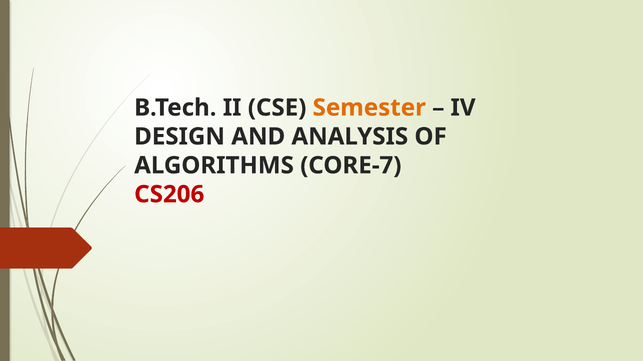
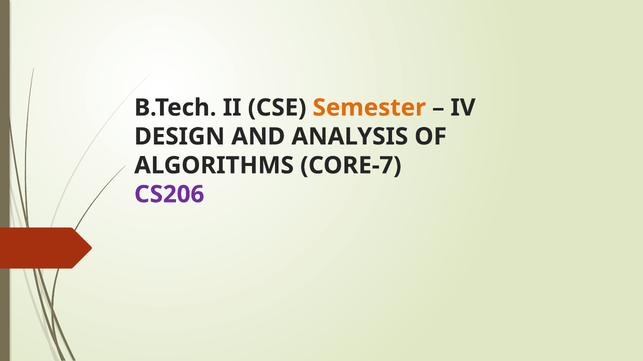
CS206 colour: red -> purple (169, 195)
